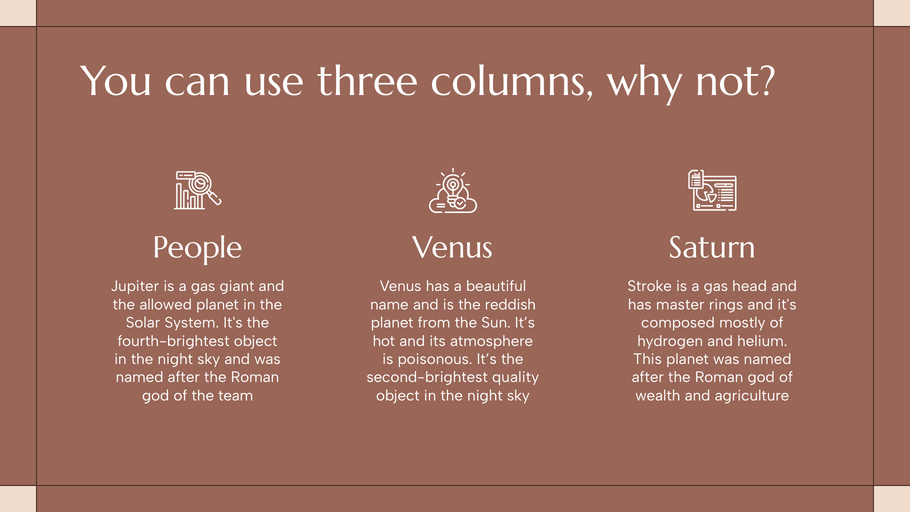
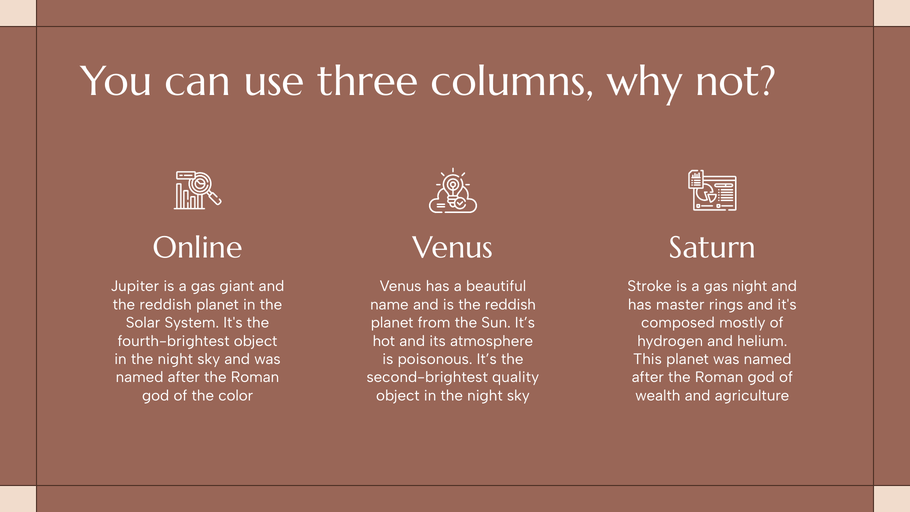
People: People -> Online (198, 248)
gas head: head -> night (750, 286)
allowed: allowed -> reddish (166, 305)
team: team -> color (236, 396)
